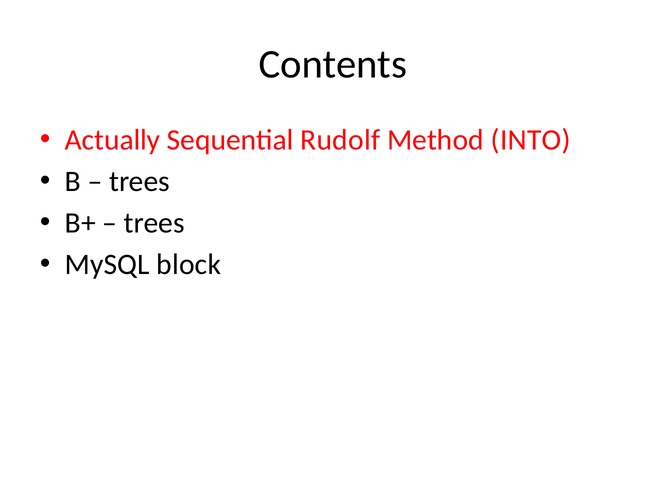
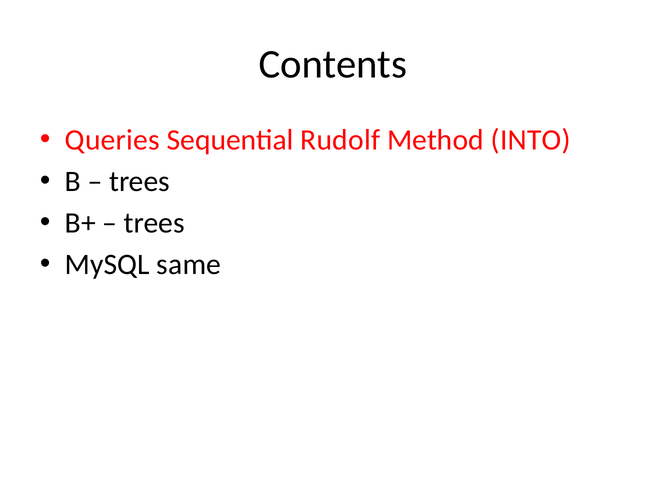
Actually: Actually -> Queries (112, 140)
block: block -> same (189, 264)
